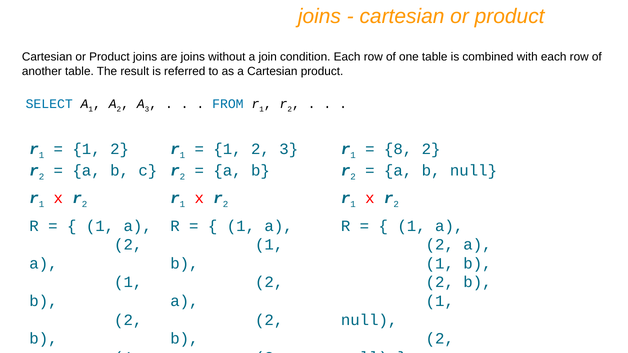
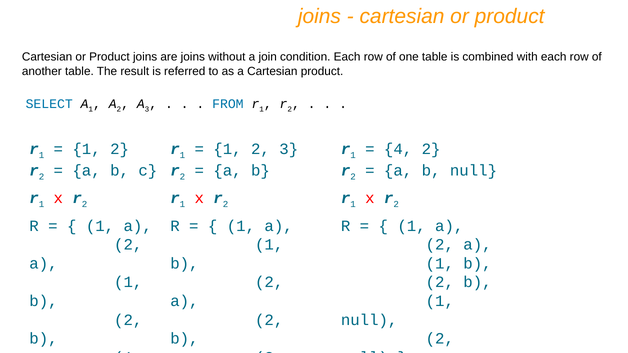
8: 8 -> 4 (398, 149)
